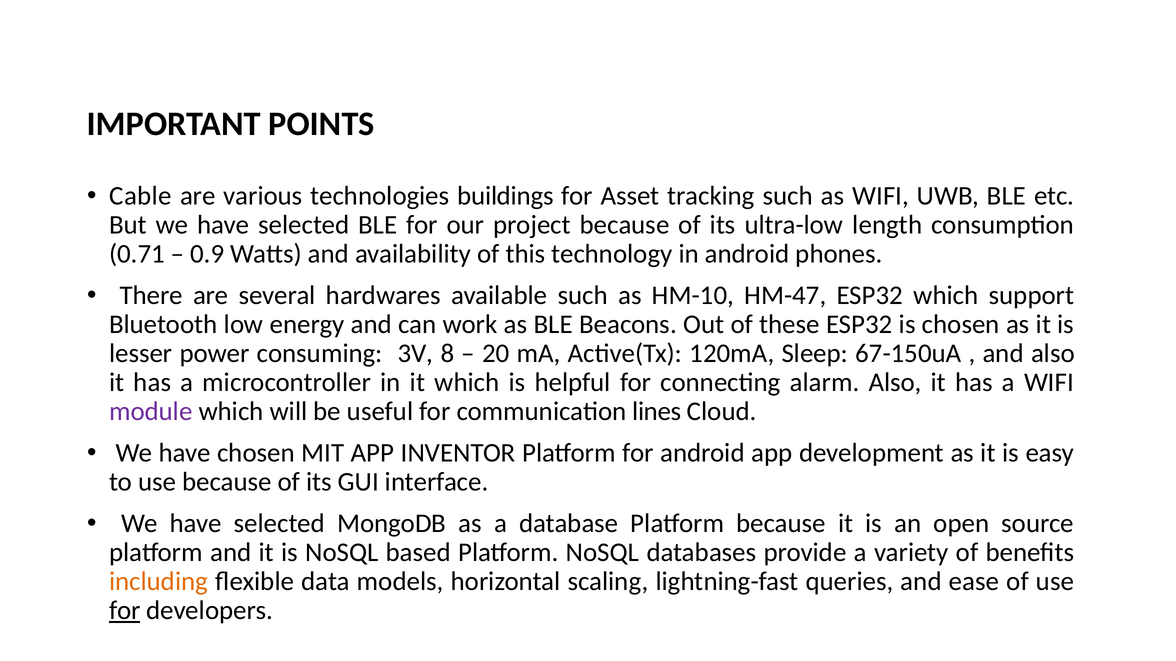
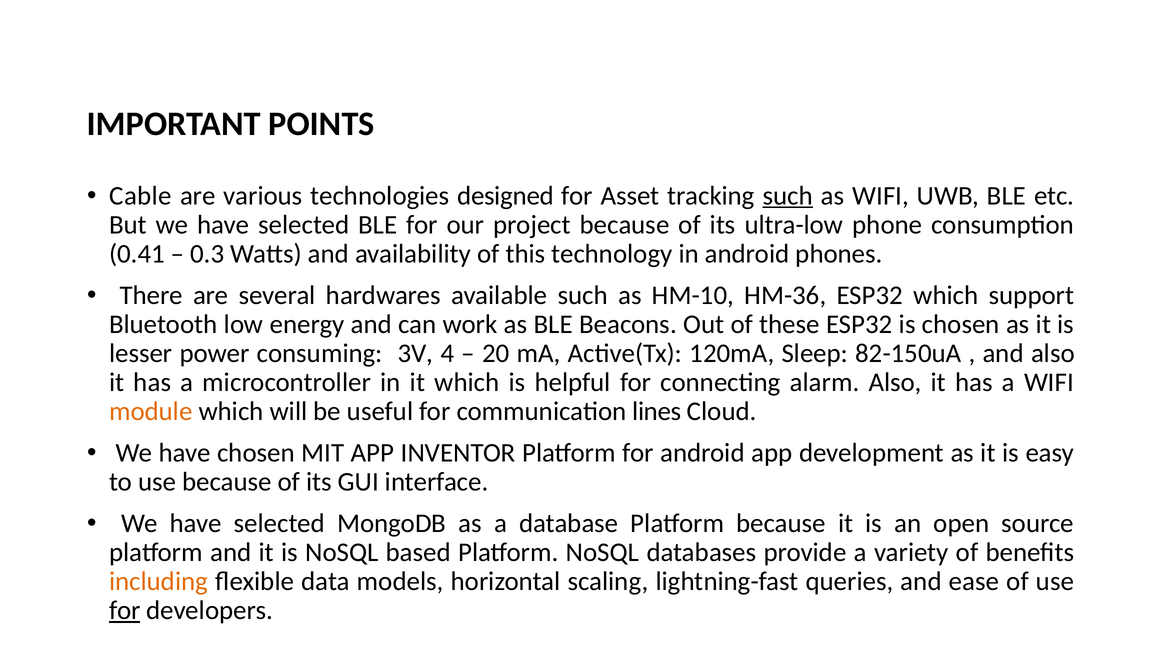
buildings: buildings -> designed (505, 196)
such underline: none -> present (788, 196)
length: length -> phone (887, 225)
0.71: 0.71 -> 0.41 (137, 254)
0.9: 0.9 -> 0.3 (207, 254)
HM-47: HM-47 -> HM-36 (785, 295)
8: 8 -> 4 (447, 354)
67-150uA: 67-150uA -> 82-150uA (908, 354)
module colour: purple -> orange (151, 412)
